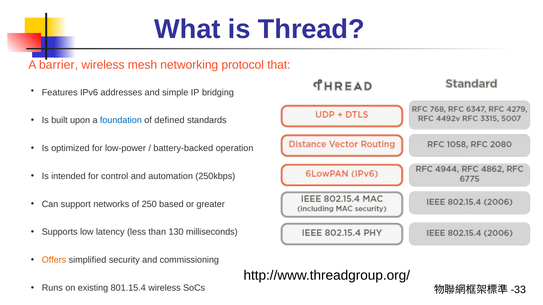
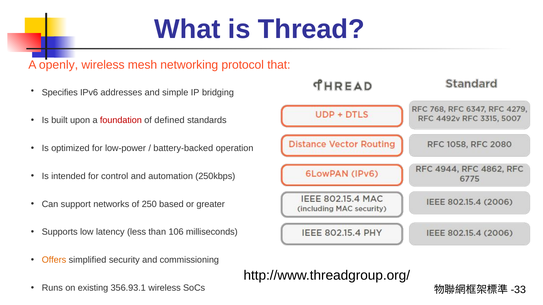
barrier: barrier -> openly (59, 65)
Features: Features -> Specifies (60, 93)
foundation colour: blue -> red (121, 120)
130: 130 -> 106 (176, 232)
801.15.4: 801.15.4 -> 356.93.1 (128, 288)
